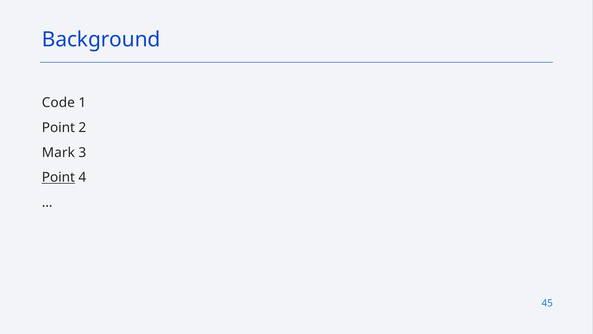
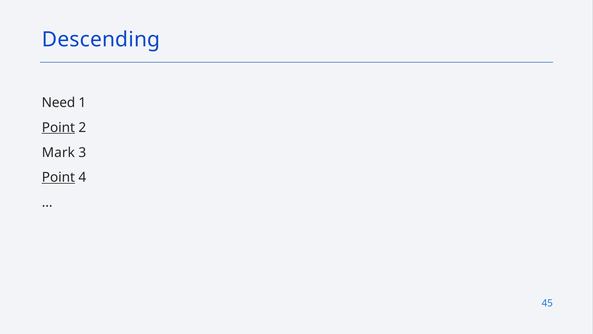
Background: Background -> Descending (101, 40)
Code: Code -> Need (58, 102)
Point underline: none -> present (58, 127)
